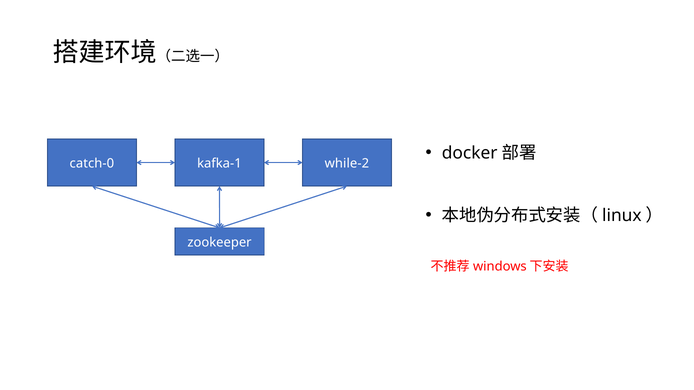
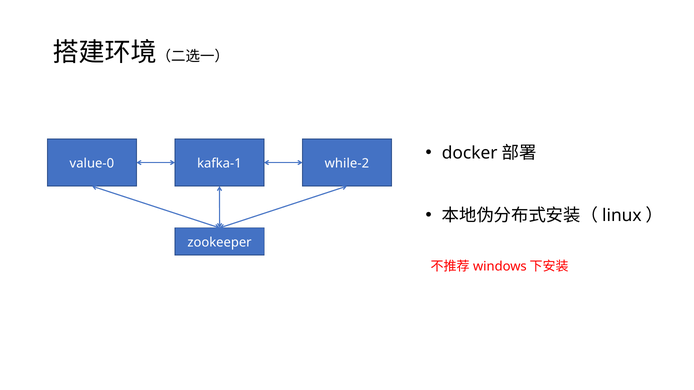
catch-0: catch-0 -> value-0 (92, 164)
